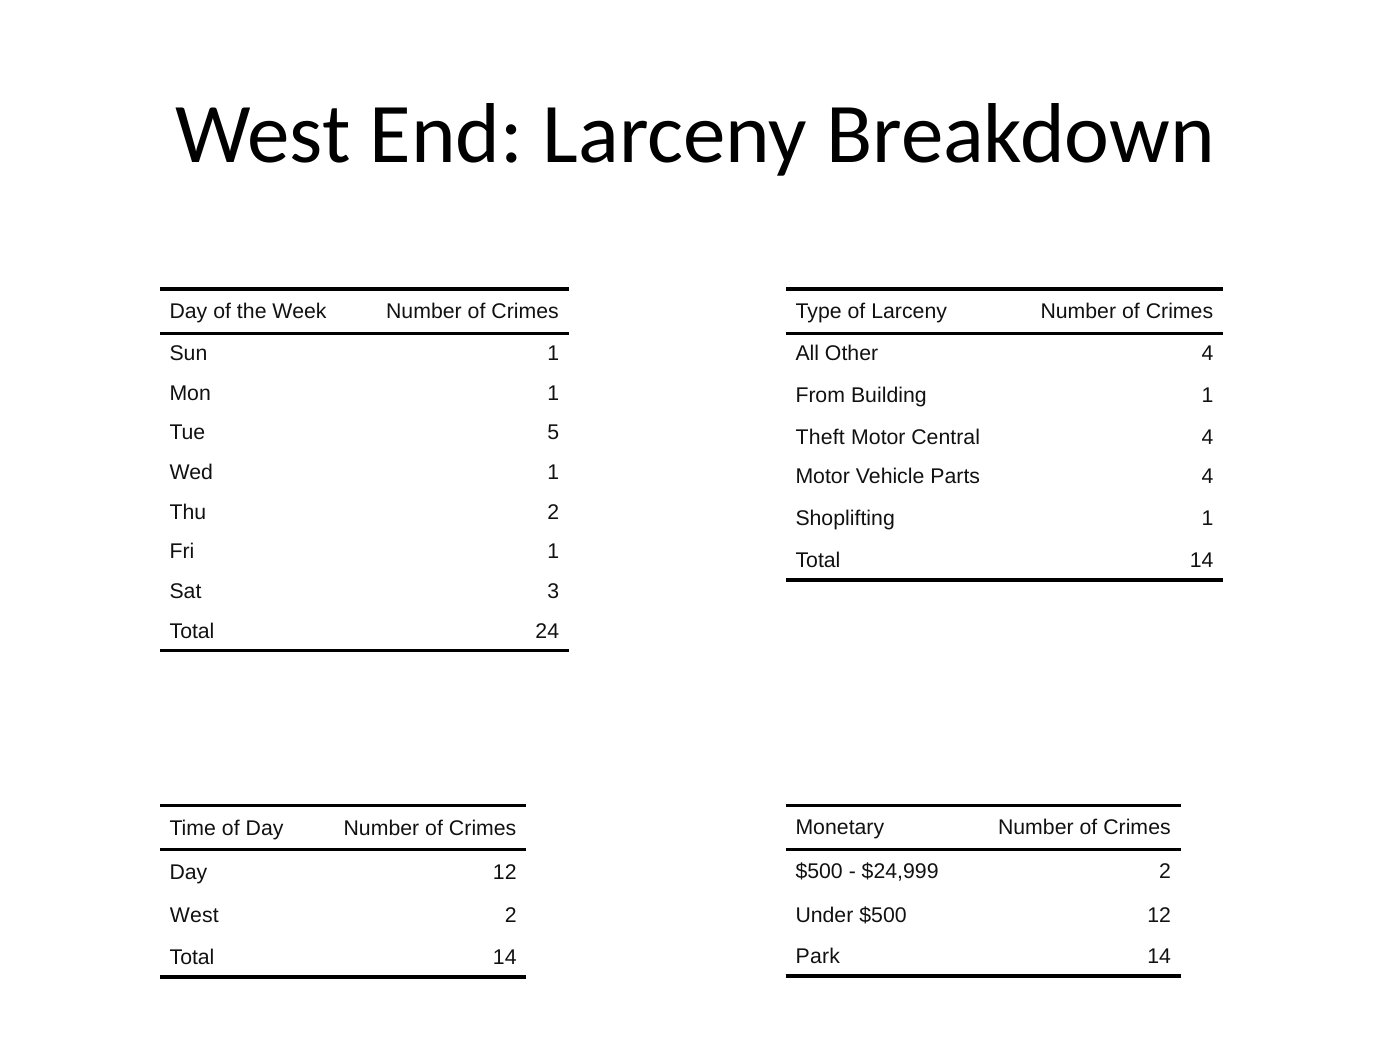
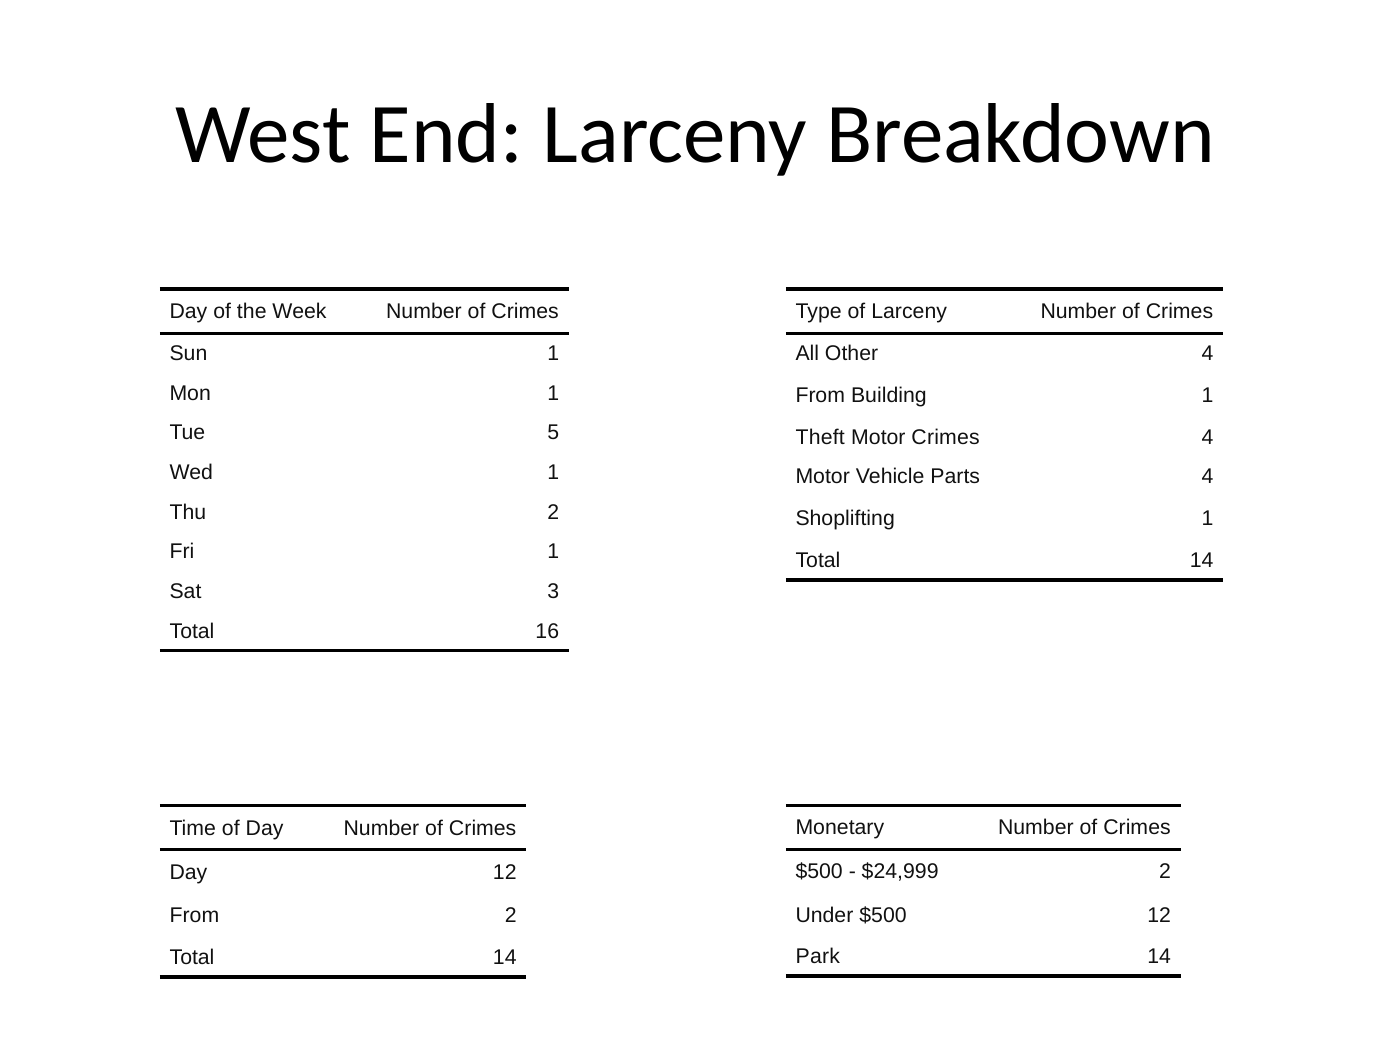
Motor Central: Central -> Crimes (946, 437)
24: 24 -> 16 (547, 631)
West: West -> From (194, 916)
